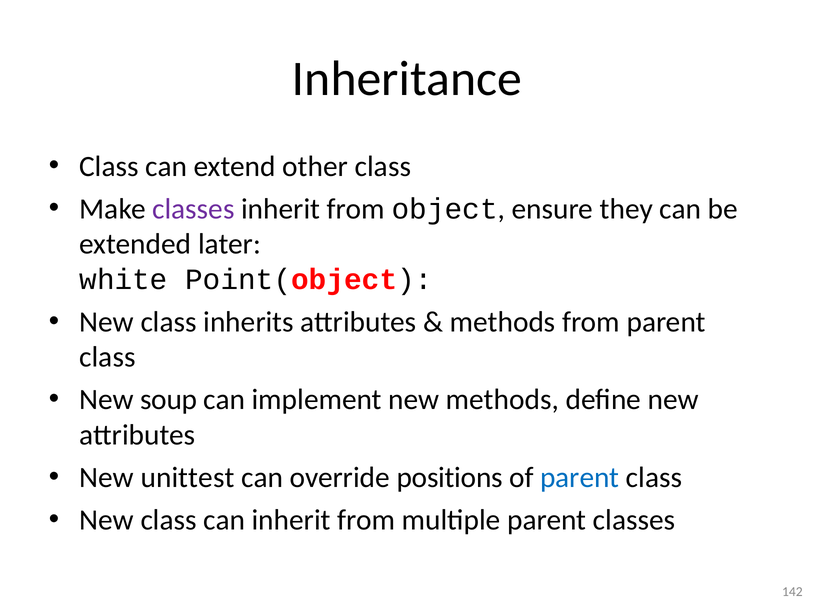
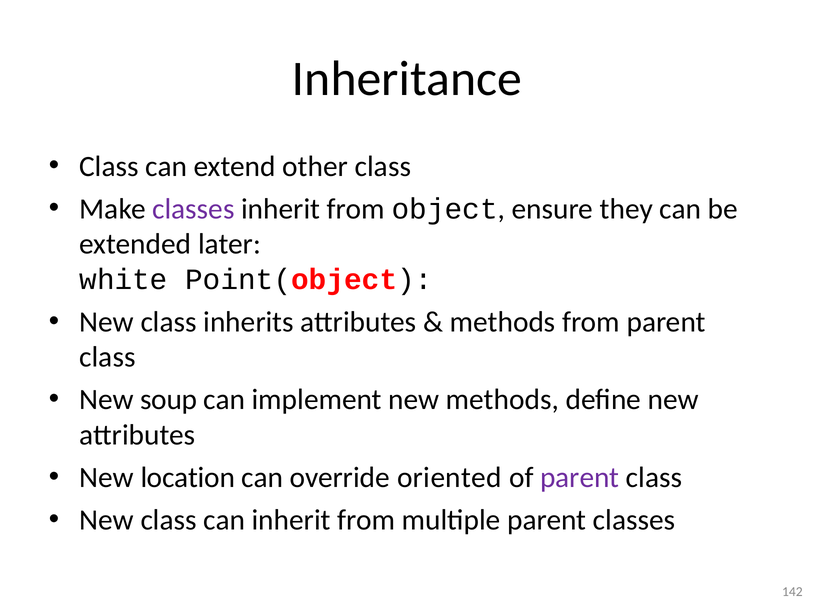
unittest: unittest -> location (188, 477)
positions: positions -> oriented (449, 477)
parent colour: blue -> purple (580, 477)
